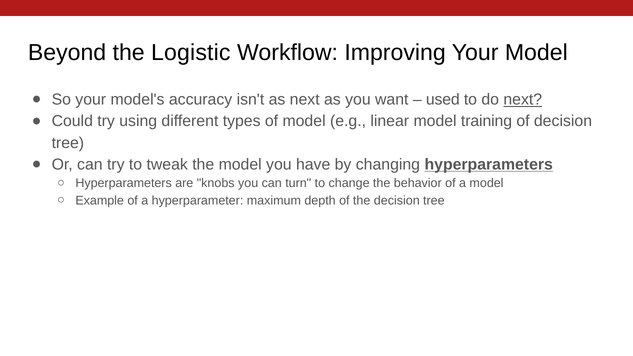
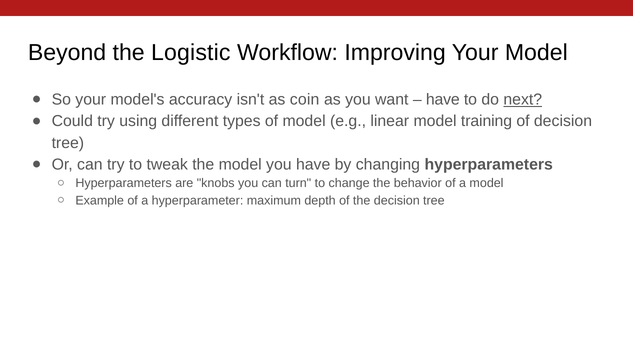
as next: next -> coin (305, 100)
used: used -> have (443, 100)
hyperparameters underline: present -> none (489, 164)
